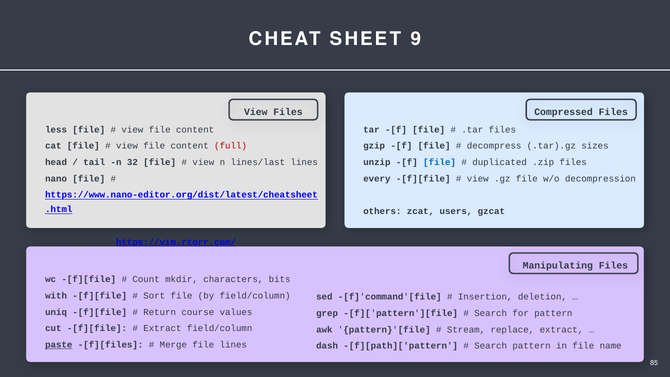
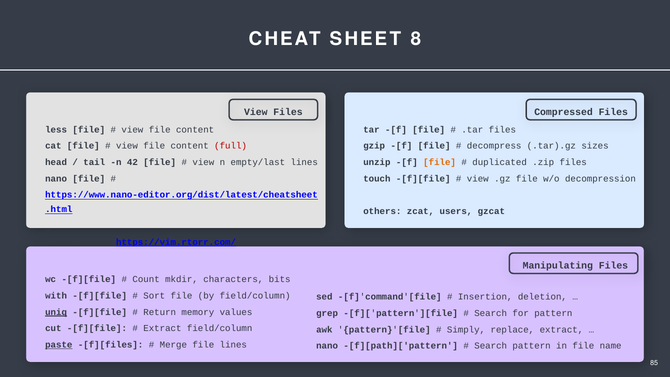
9: 9 -> 8 (416, 39)
32: 32 -> 42 (132, 162)
lines/last: lines/last -> empty/last (258, 162)
file colour: blue -> orange (440, 162)
every: every -> touch (377, 179)
uniq underline: none -> present (56, 312)
course: course -> memory (198, 312)
Stream: Stream -> Simply (466, 330)
dash: dash -> nano (327, 346)
